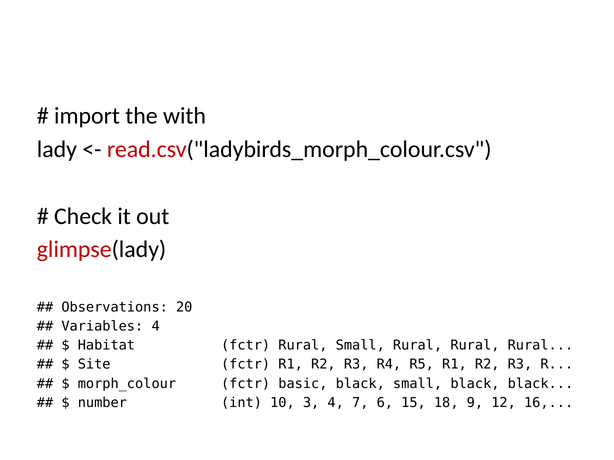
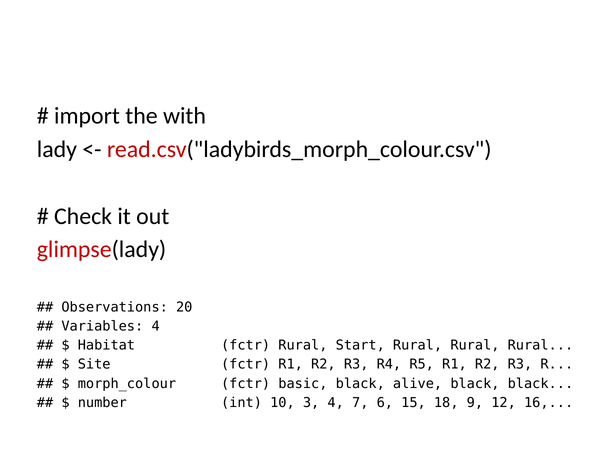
Rural Small: Small -> Start (360, 346)
black small: small -> alive (418, 384)
